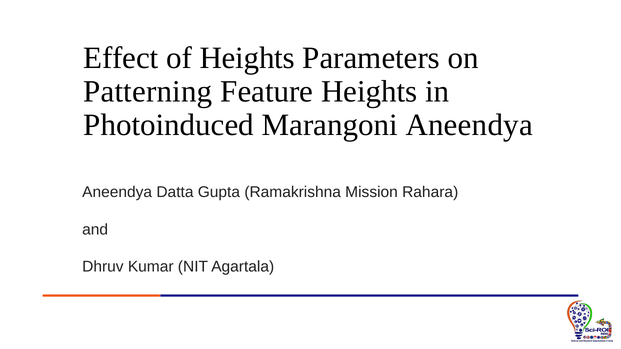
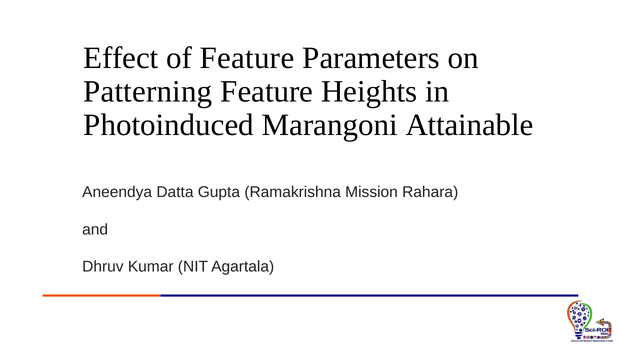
of Heights: Heights -> Feature (247, 58)
Marangoni Aneendya: Aneendya -> Attainable (469, 125)
